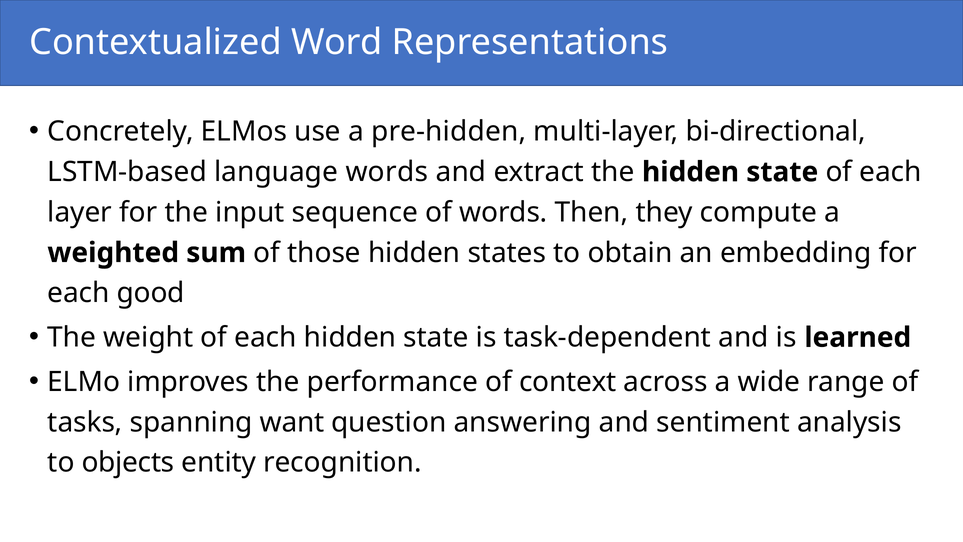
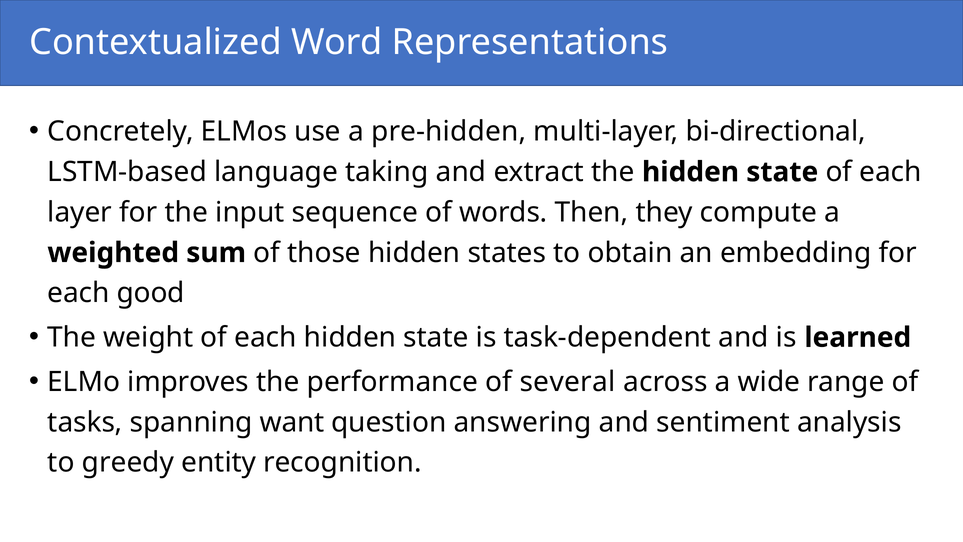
language words: words -> taking (387, 172)
context: context -> several (568, 382)
objects: objects -> greedy (128, 462)
